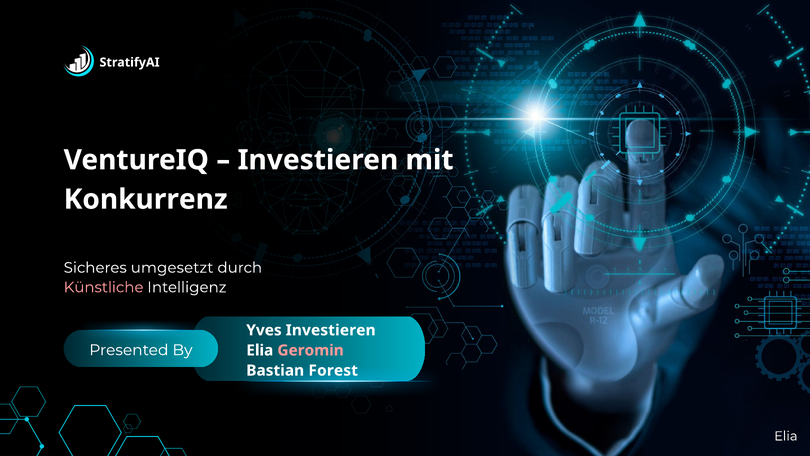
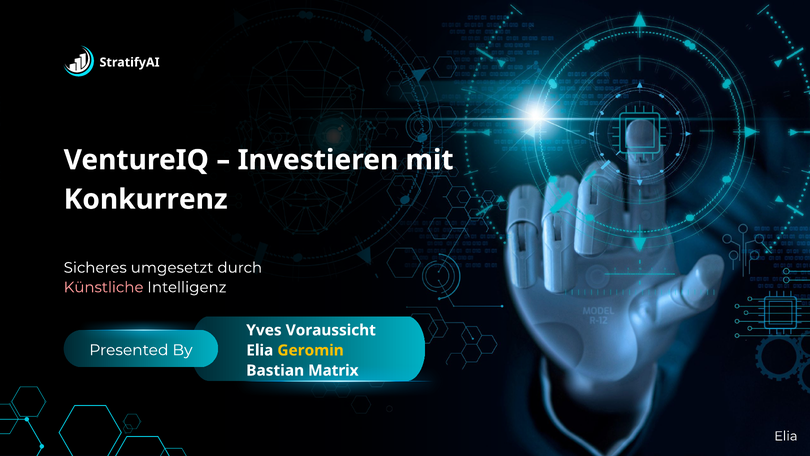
Yves Investieren: Investieren -> Voraussicht (331, 330)
Geromin colour: pink -> yellow (311, 350)
Forest: Forest -> Matrix (333, 370)
